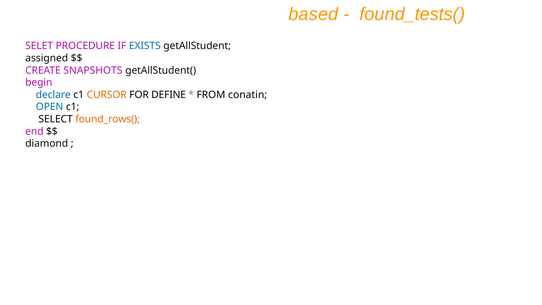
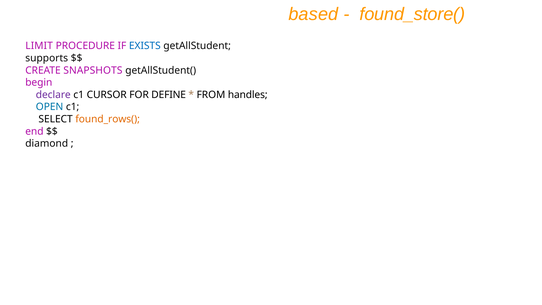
found_tests(: found_tests( -> found_store( (412, 14)
SELET: SELET -> LIMIT (39, 46)
assigned: assigned -> supports (47, 58)
declare colour: blue -> purple (53, 95)
CURSOR colour: orange -> black (107, 95)
conatin: conatin -> handles (248, 95)
